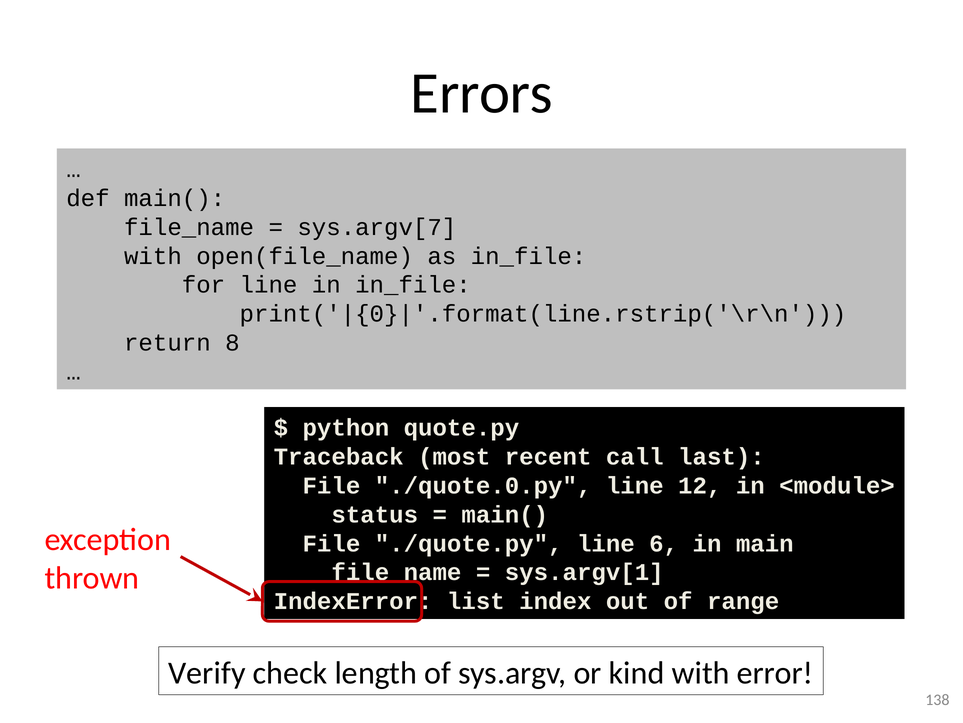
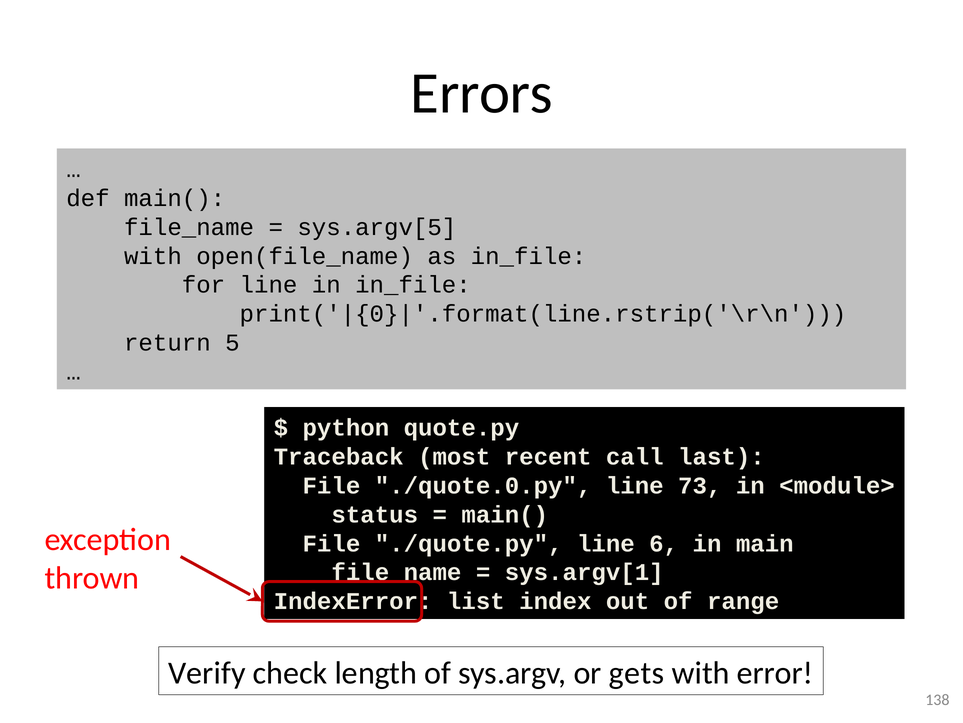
sys.argv[7: sys.argv[7 -> sys.argv[5 (377, 227)
8: 8 -> 5 (232, 343)
12: 12 -> 73 (700, 485)
kind: kind -> gets (637, 672)
